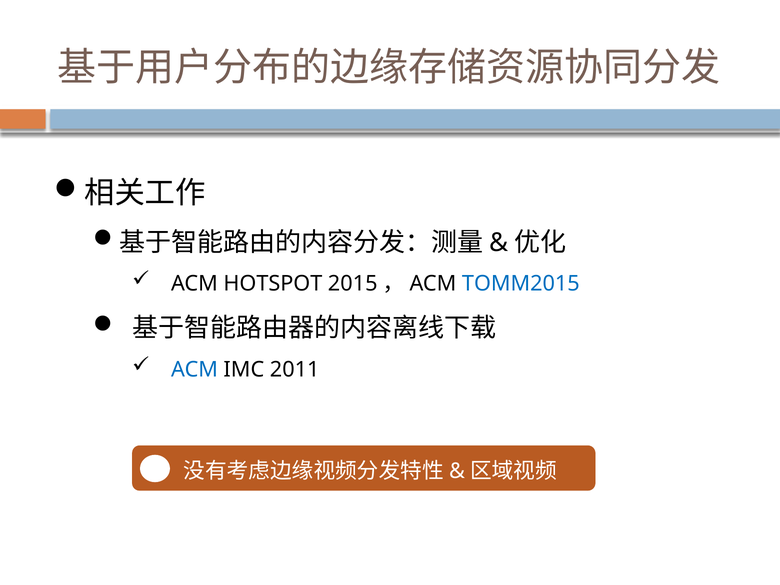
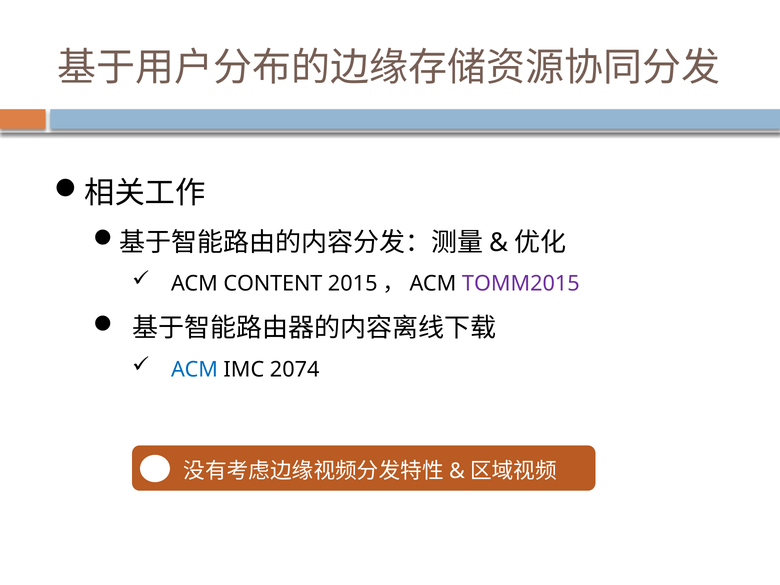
HOTSPOT: HOTSPOT -> CONTENT (273, 284)
TOMM2015 colour: blue -> purple (521, 284)
2011: 2011 -> 2074 (295, 370)
